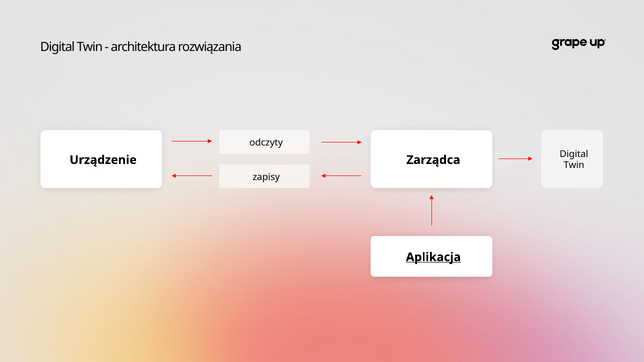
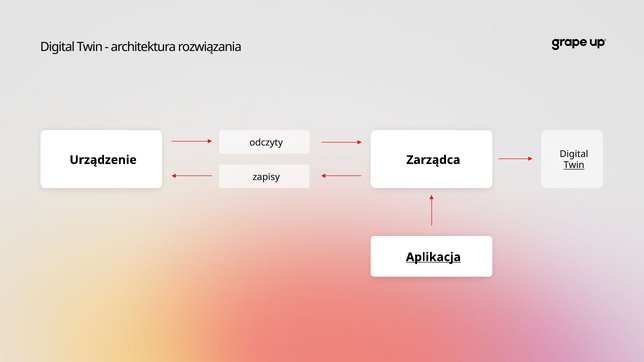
Twin underline: none -> present (574, 166)
